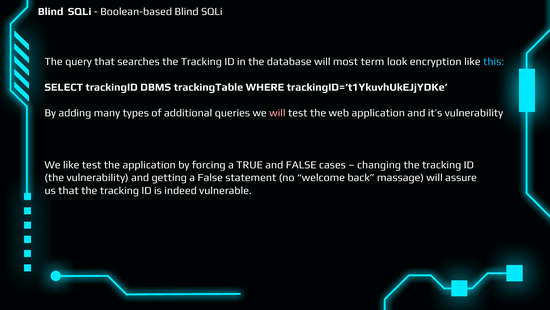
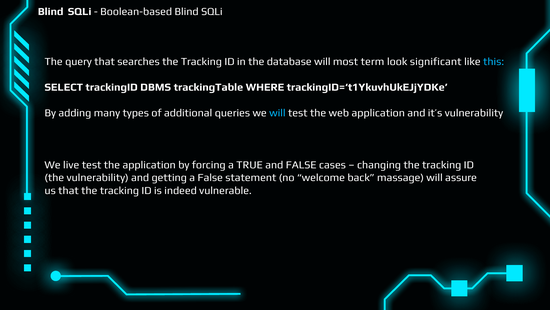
encryption: encryption -> significant (436, 62)
will colour: pink -> light blue (277, 113)
We like: like -> live (71, 165)
